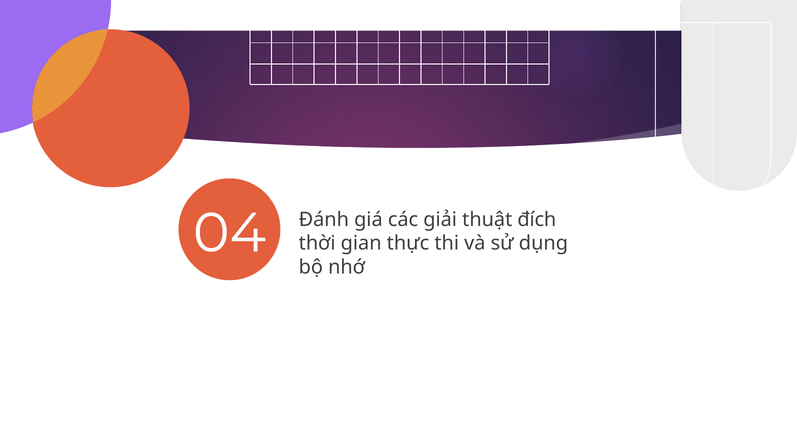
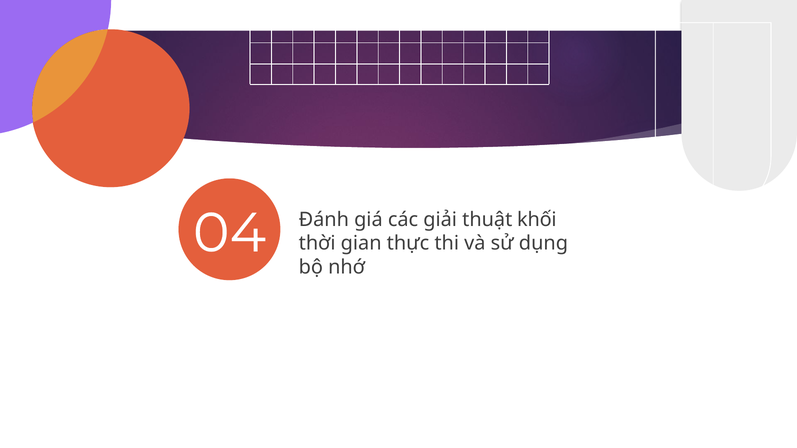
đích: đích -> khối (537, 220)
